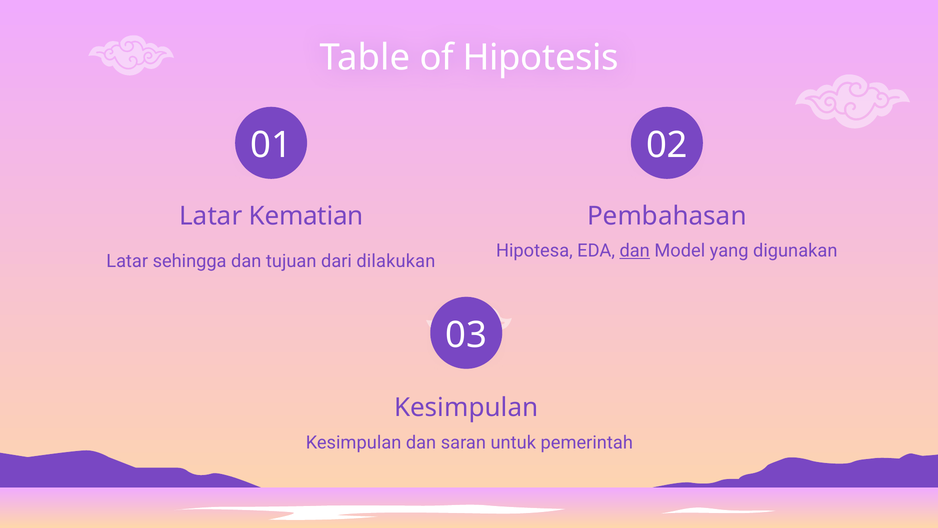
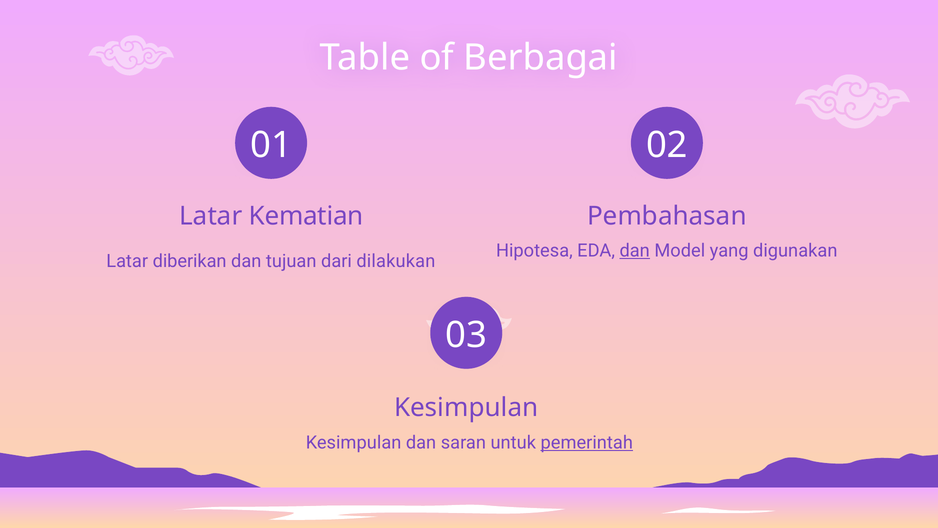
Hipotesis: Hipotesis -> Berbagai (541, 58)
sehingga: sehingga -> diberikan (190, 261)
pemerintah underline: none -> present (587, 442)
